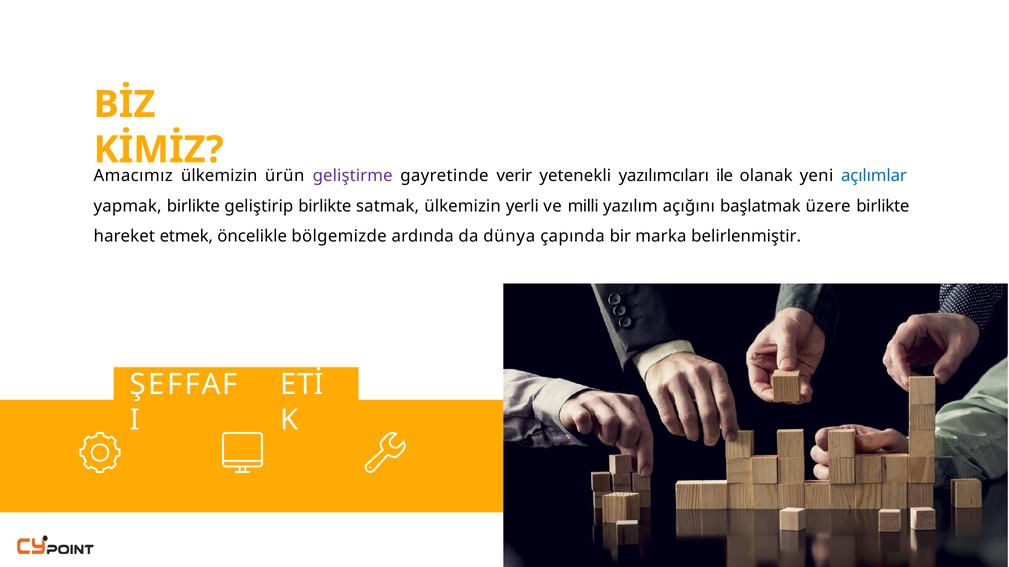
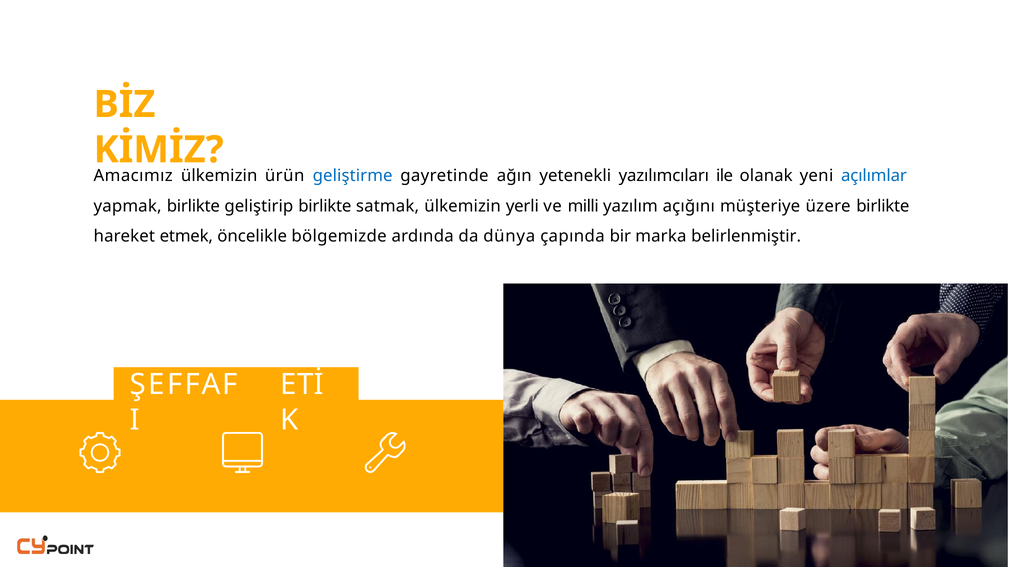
geliştirme colour: purple -> blue (353, 176)
verir: verir -> ağın (514, 176)
başlatmak: başlatmak -> müşteriye (760, 206)
